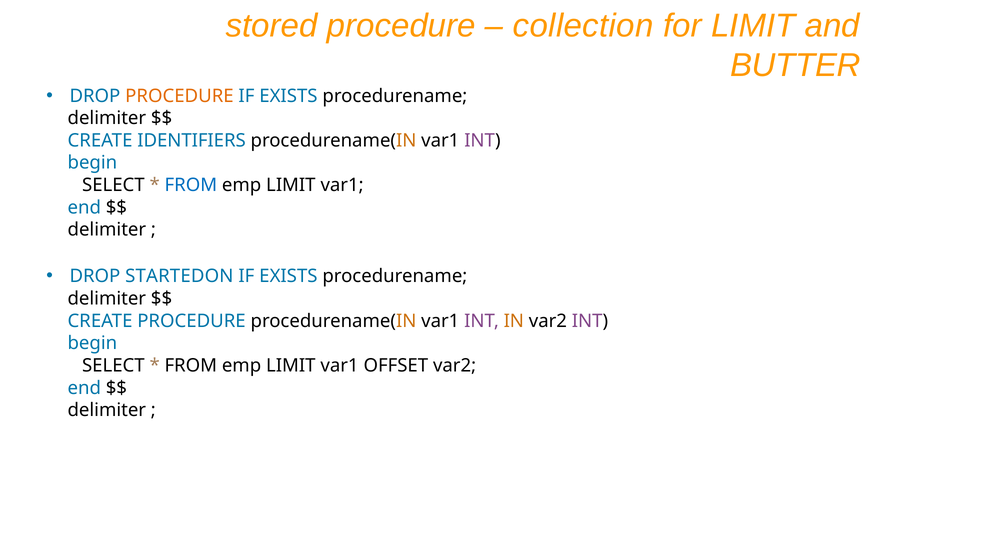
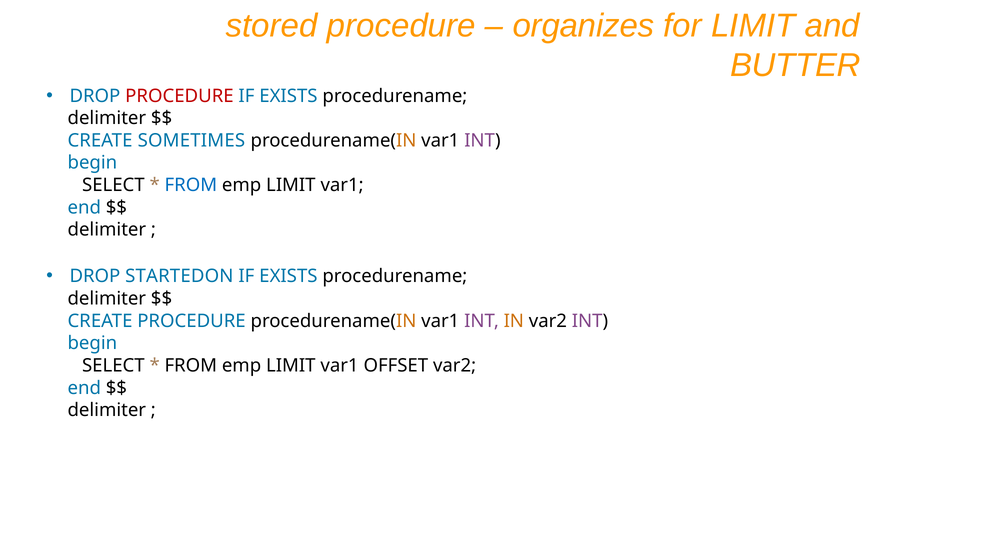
collection: collection -> organizes (583, 26)
PROCEDURE colour: orange -> red (179, 96)
IDENTIFIERS: IDENTIFIERS -> SOMETIMES (191, 141)
